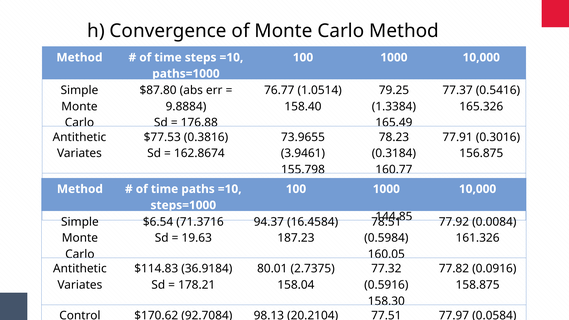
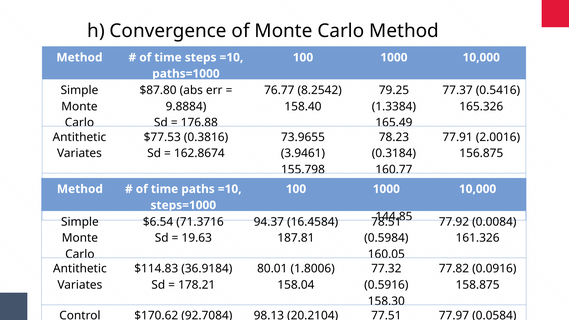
1.0514: 1.0514 -> 8.2542 (320, 90)
0.3016: 0.3016 -> 2.0016 (498, 137)
187.23: 187.23 -> 187.81 (296, 238)
2.7375: 2.7375 -> 1.8006 (313, 269)
